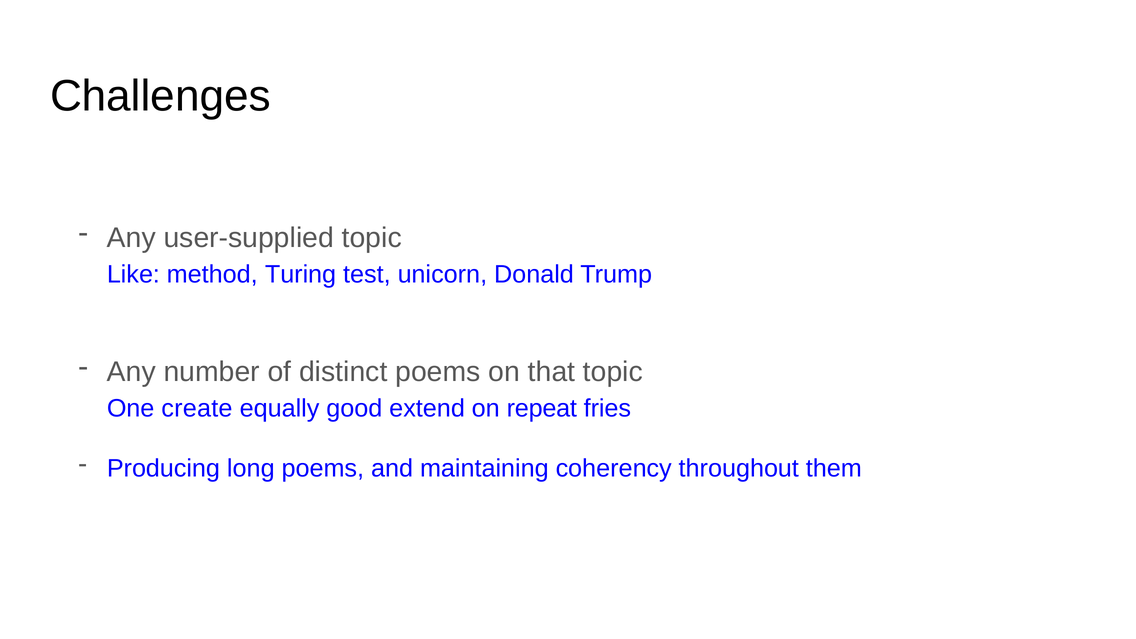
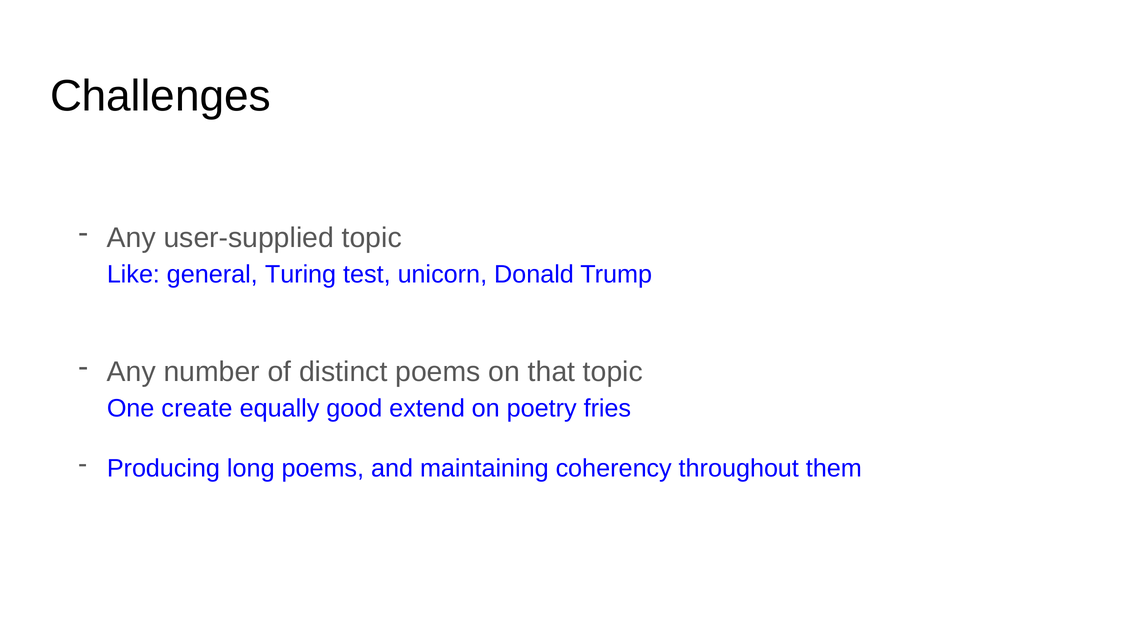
method: method -> general (212, 274)
repeat: repeat -> poetry (542, 408)
